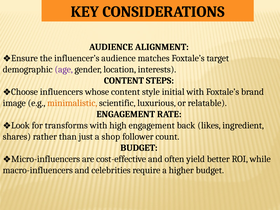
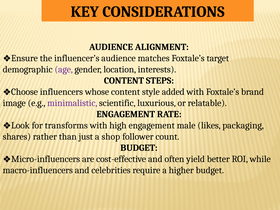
initial: initial -> added (173, 92)
minimalistic colour: orange -> purple (72, 103)
back: back -> male (186, 125)
ingredient: ingredient -> packaging (243, 125)
